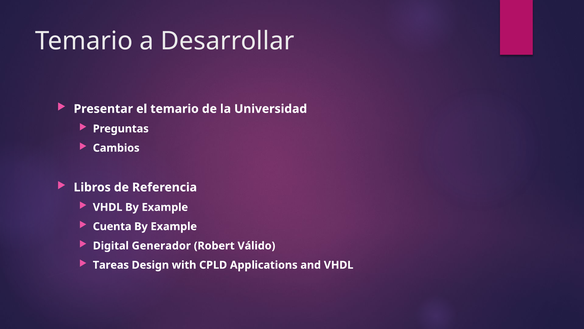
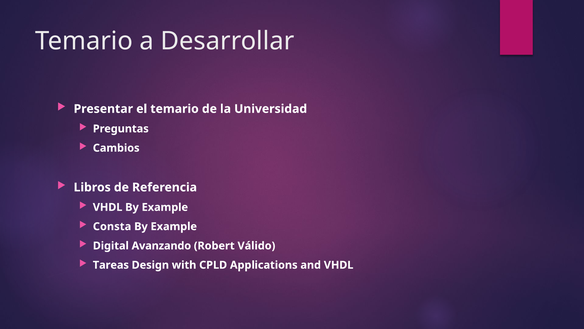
Cuenta: Cuenta -> Consta (112, 226)
Generador: Generador -> Avanzando (161, 245)
